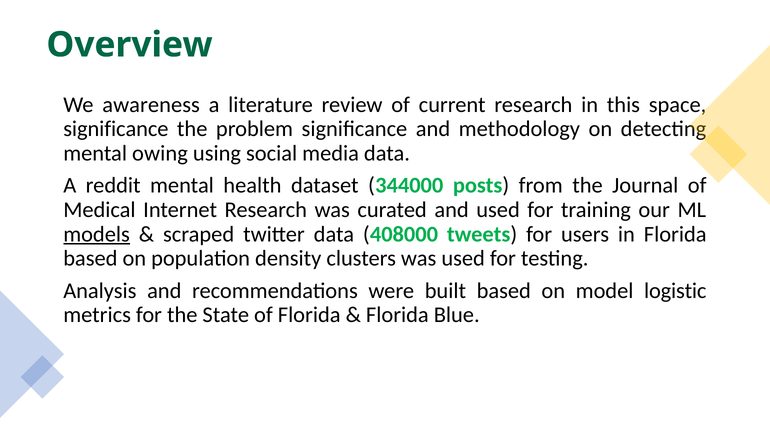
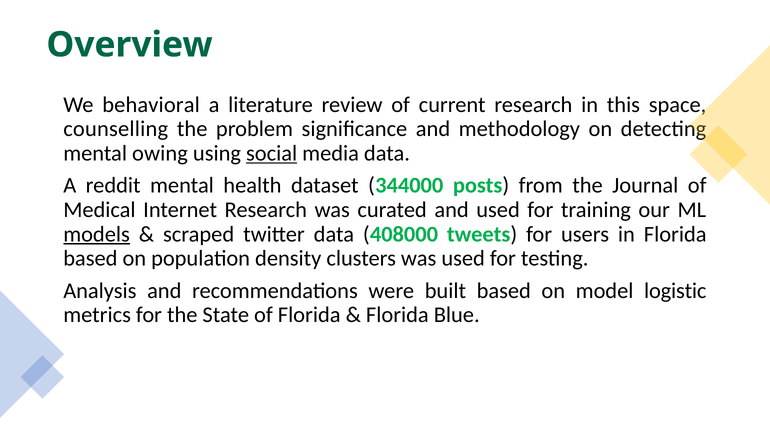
awareness: awareness -> behavioral (151, 105)
significance: significance -> counselling (116, 129)
social underline: none -> present (272, 153)
